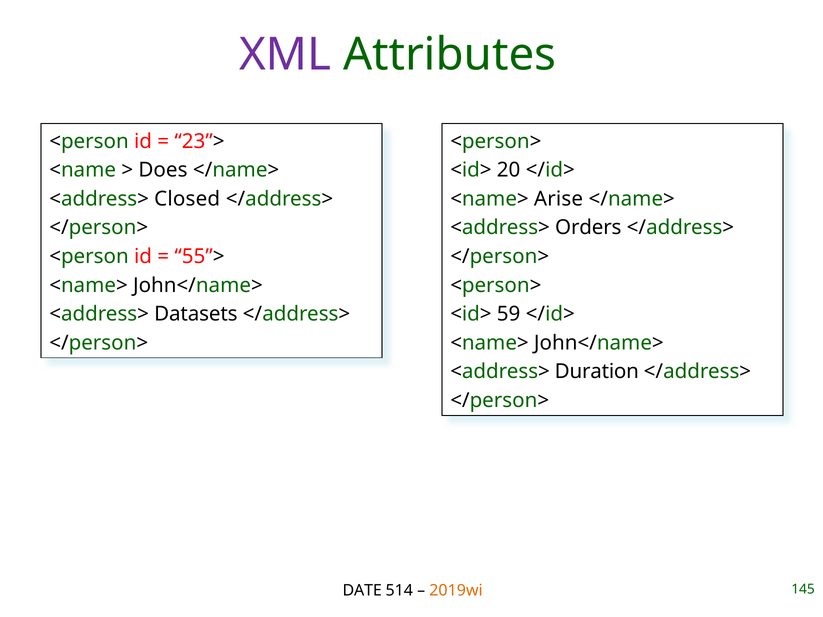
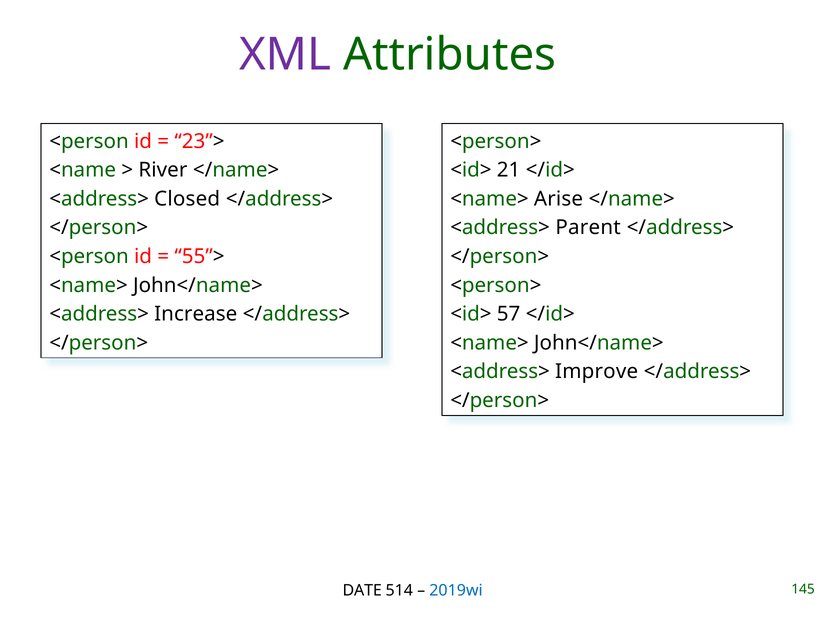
Does: Does -> River (163, 170)
20: 20 -> 21 (509, 170)
Orders: Orders -> Parent (588, 228)
Datasets: Datasets -> Increase (196, 314)
59: 59 -> 57 (509, 314)
Duration: Duration -> Improve (597, 372)
2019wi colour: orange -> blue (456, 591)
